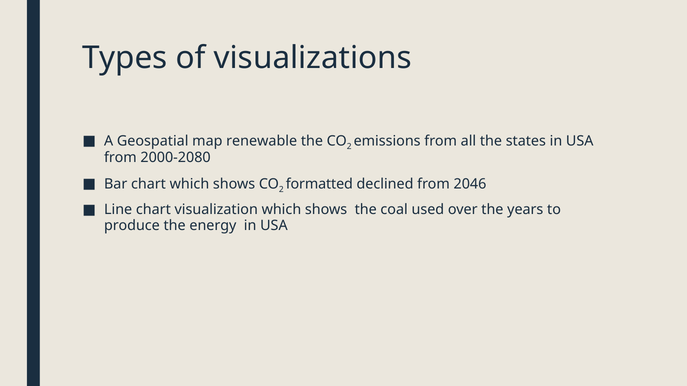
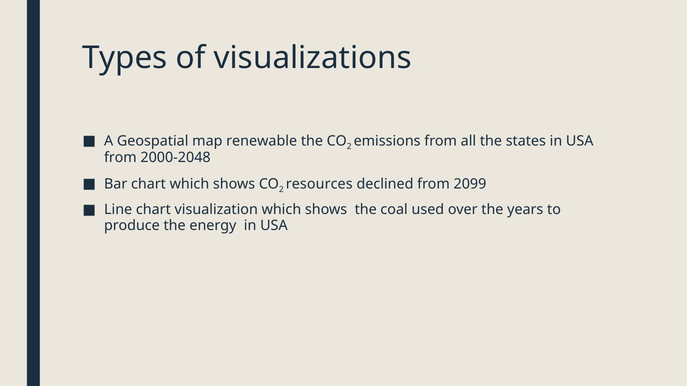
2000-2080: 2000-2080 -> 2000-2048 (176, 158)
formatted: formatted -> resources (319, 184)
2046: 2046 -> 2099 (470, 184)
